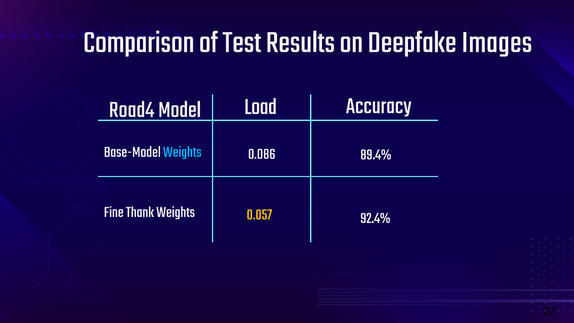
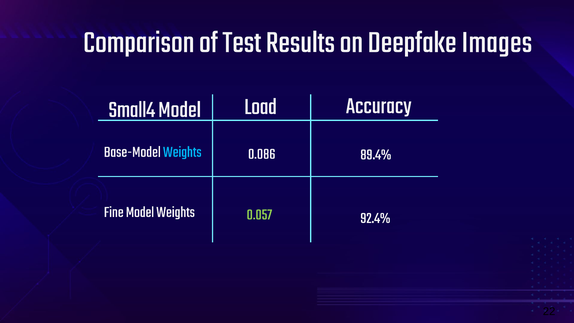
Road4: Road4 -> Small4 (132, 109)
Fine Thank: Thank -> Model (140, 212)
0.057 colour: yellow -> light green (259, 214)
